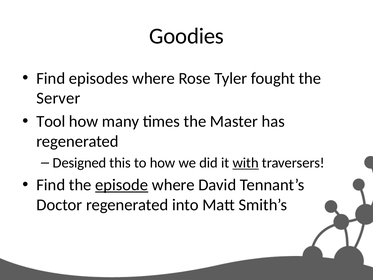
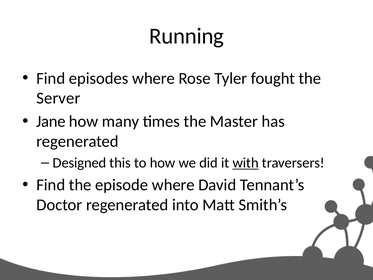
Goodies: Goodies -> Running (187, 36)
Tool: Tool -> Jane (51, 121)
episode underline: present -> none (122, 185)
